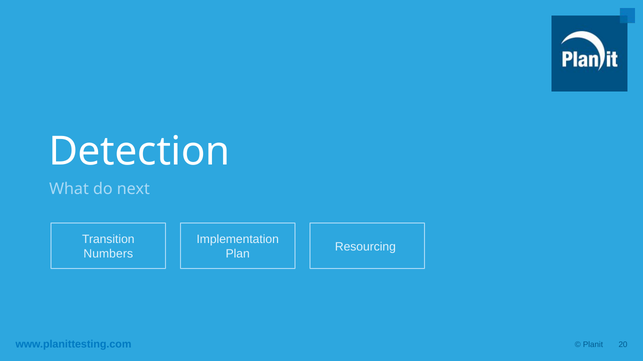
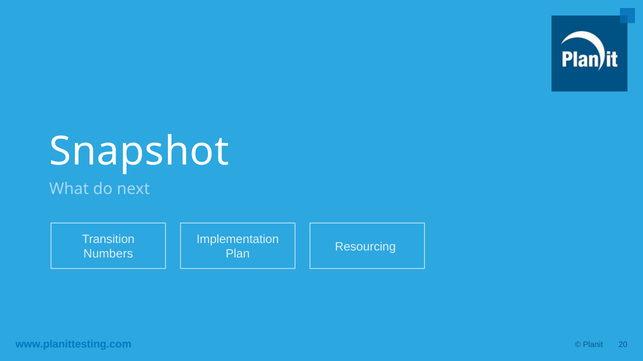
Detection: Detection -> Snapshot (139, 152)
